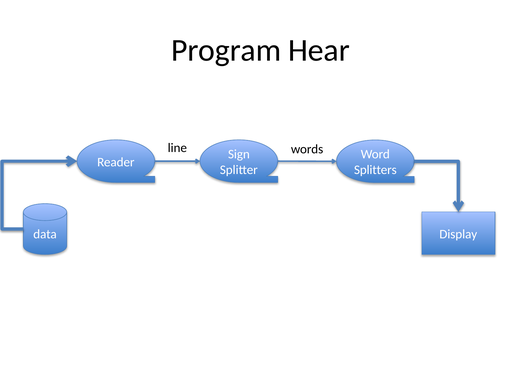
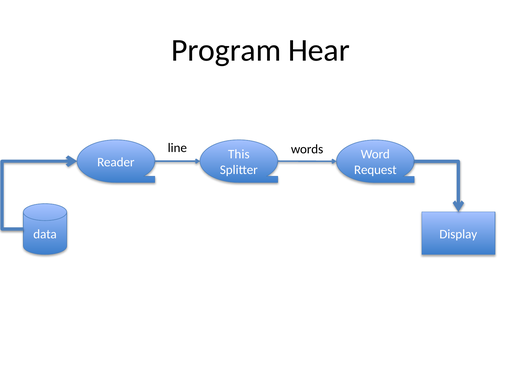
Sign: Sign -> This (239, 154)
Splitters: Splitters -> Request (375, 170)
